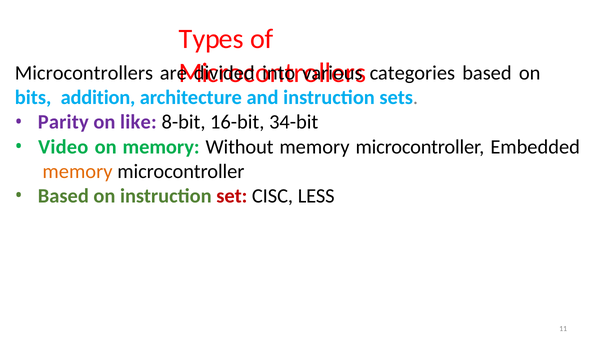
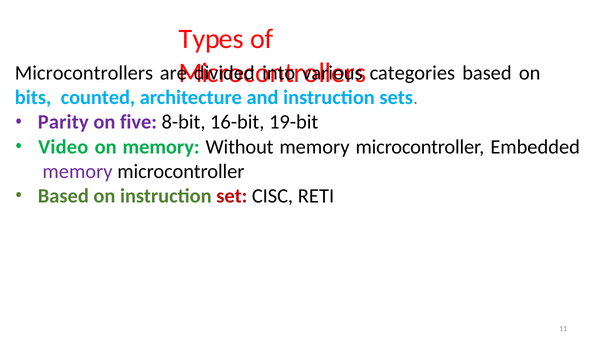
addition: addition -> counted (98, 98)
like: like -> five (139, 122)
34-bit: 34-bit -> 19-bit (294, 122)
memory colour: orange -> purple (78, 172)
LESS: LESS -> RETI (316, 196)
